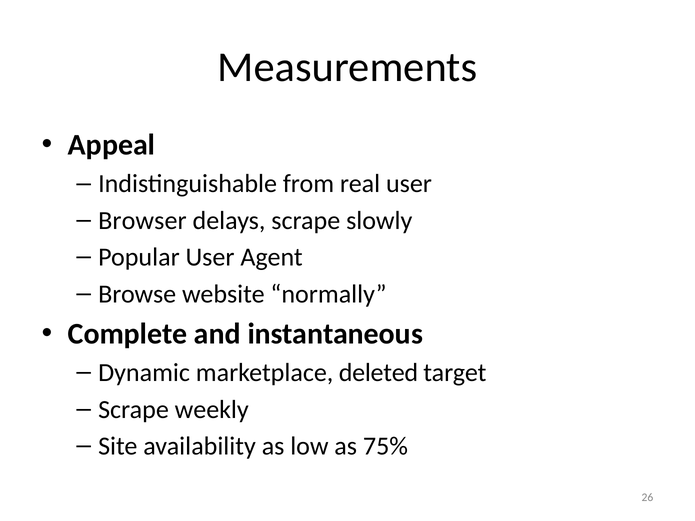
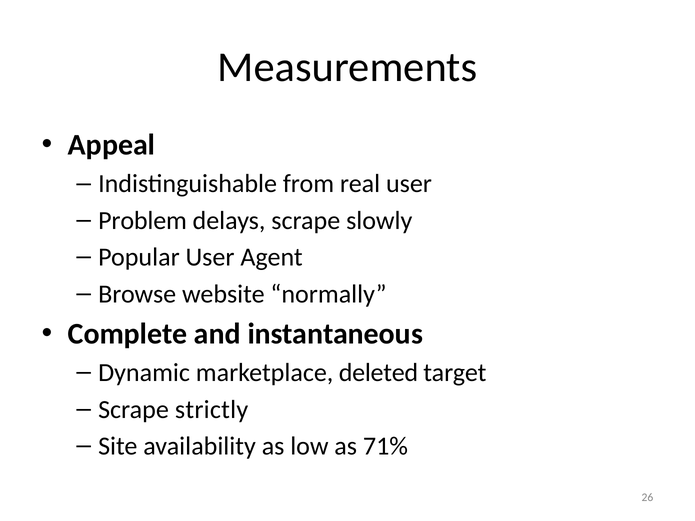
Browser: Browser -> Problem (143, 221)
weekly: weekly -> strictly (212, 410)
75%: 75% -> 71% (385, 446)
